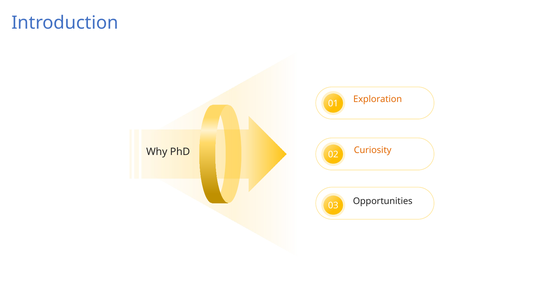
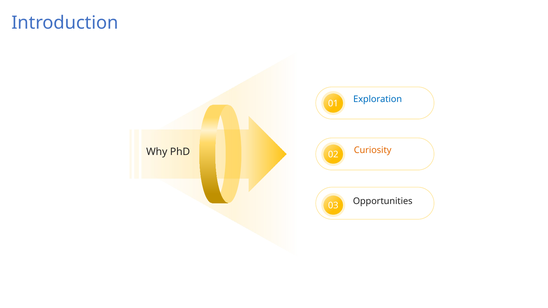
Exploration colour: orange -> blue (378, 99)
